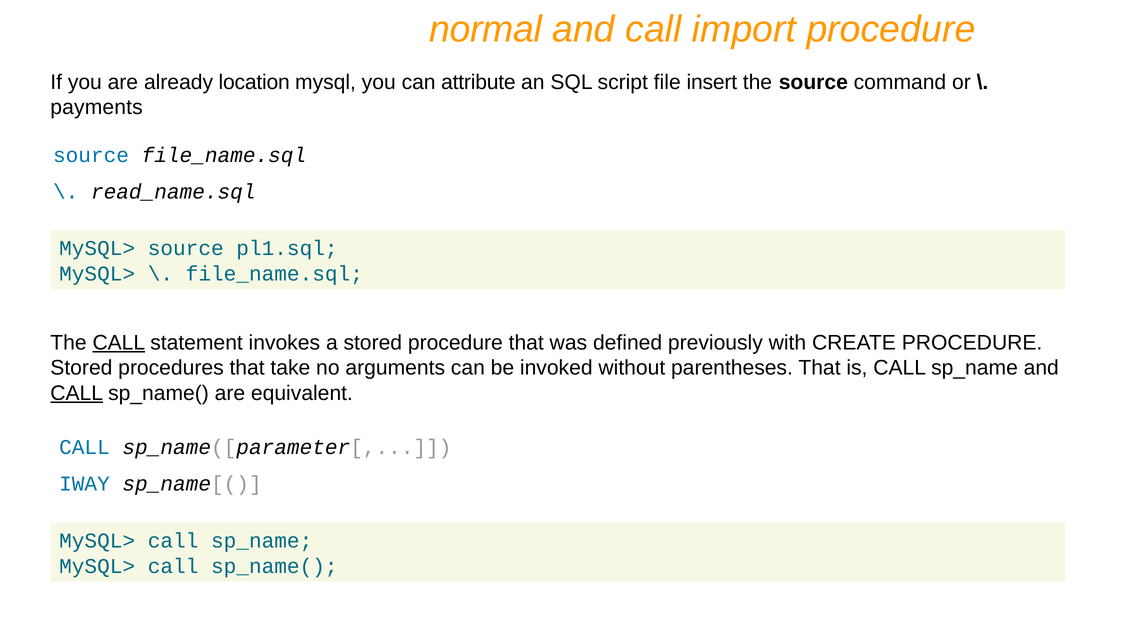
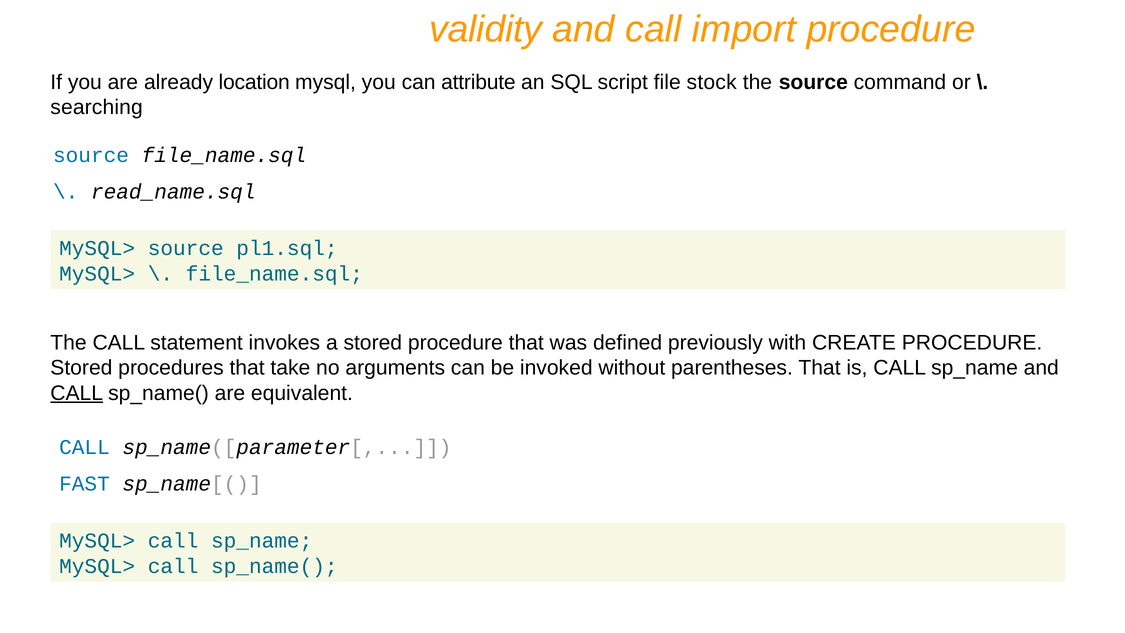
normal: normal -> validity (486, 29)
insert: insert -> stock (712, 82)
payments: payments -> searching (97, 107)
CALL underline: present -> none (119, 342)
IWAY: IWAY -> FAST (84, 484)
